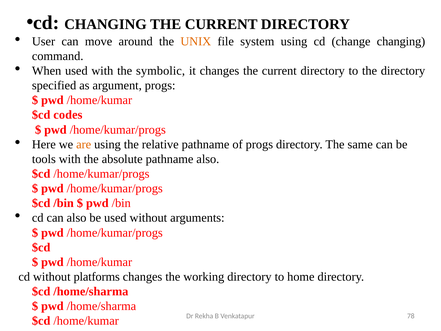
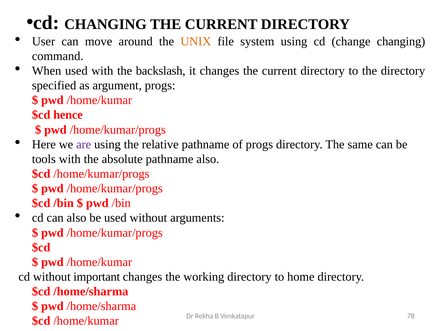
symbolic: symbolic -> backslash (161, 71)
codes: codes -> hence (68, 115)
are colour: orange -> purple (84, 144)
platforms: platforms -> important (97, 277)
